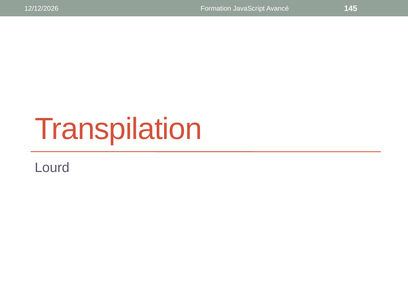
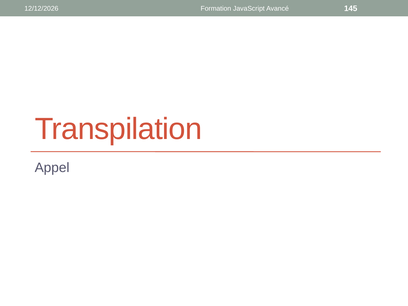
Lourd: Lourd -> Appel (52, 168)
